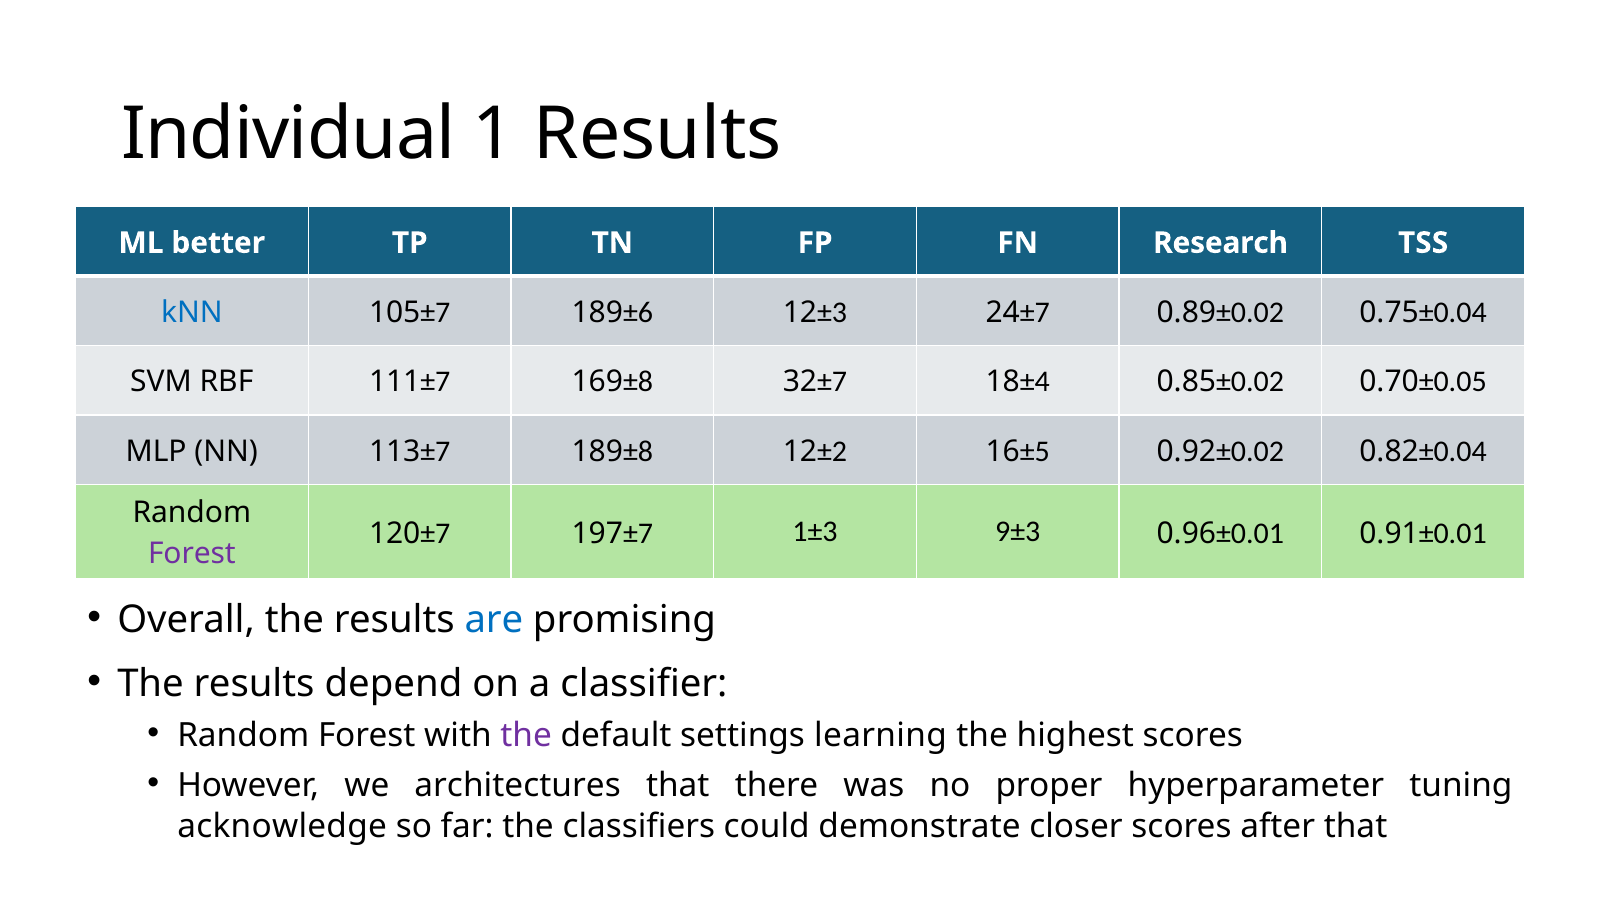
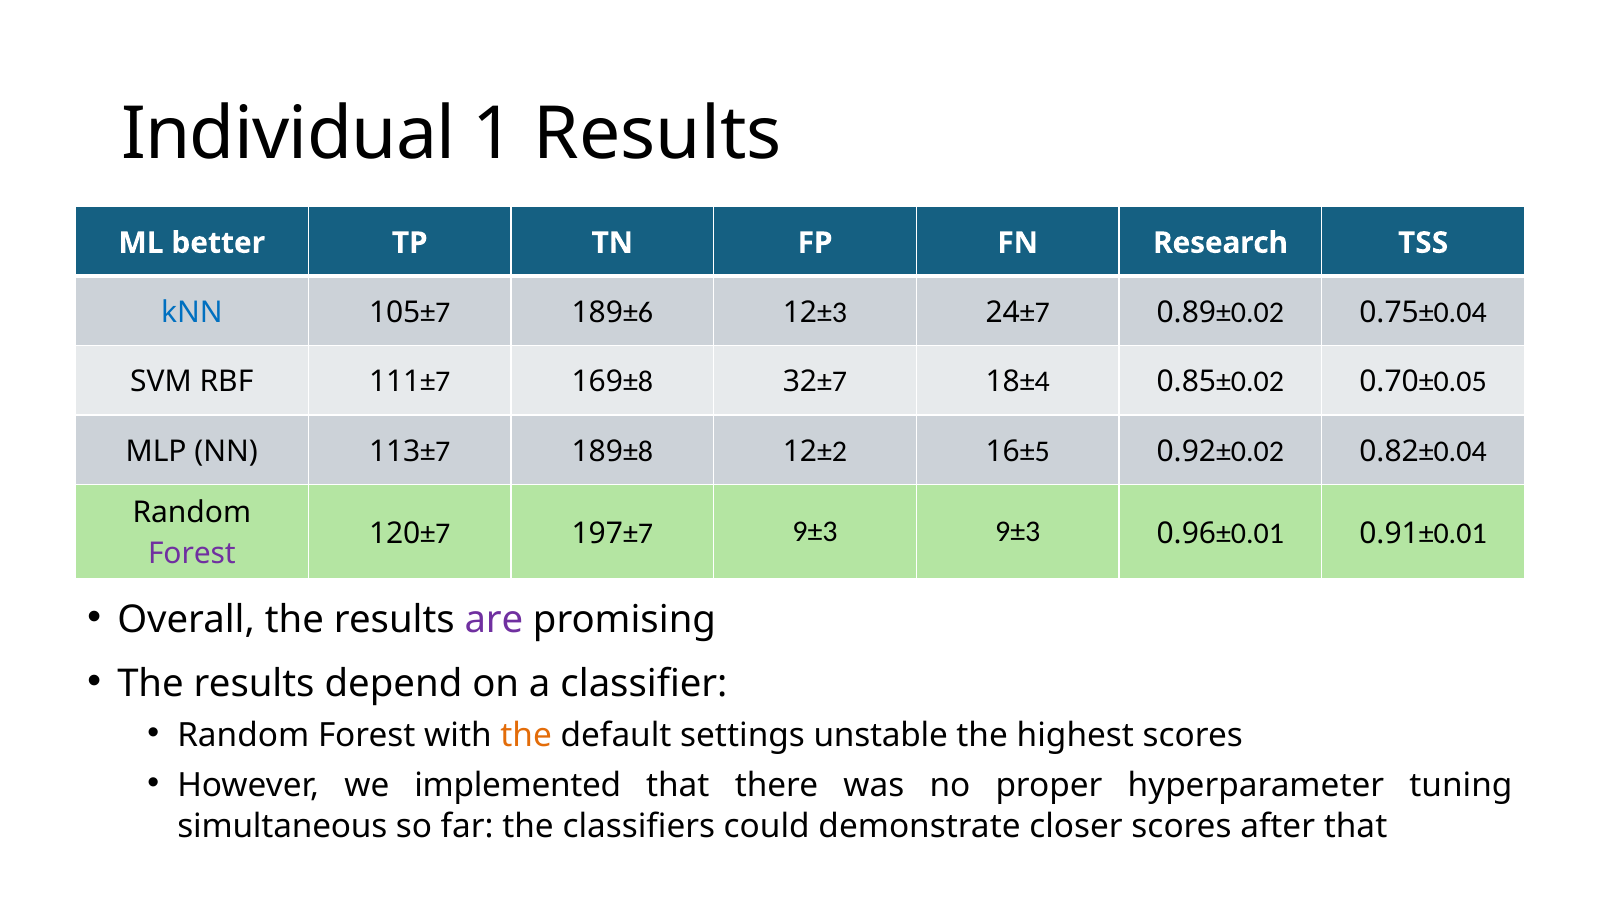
1±3: 1±3 -> 9±3 (815, 532)
are colour: blue -> purple (494, 620)
the colour: purple -> orange (526, 736)
learning: learning -> unstable (881, 736)
architectures: architectures -> implemented (518, 785)
acknowledge: acknowledge -> simultaneous (282, 826)
